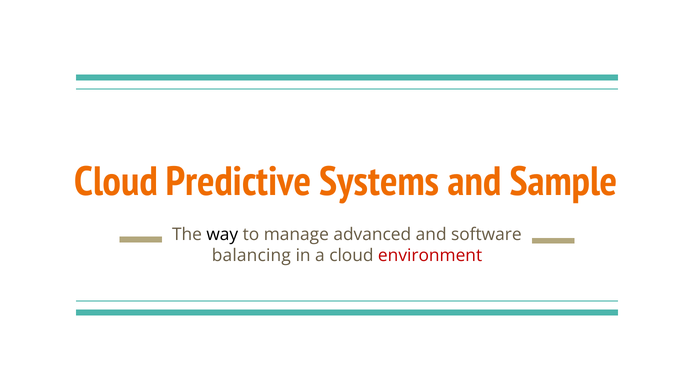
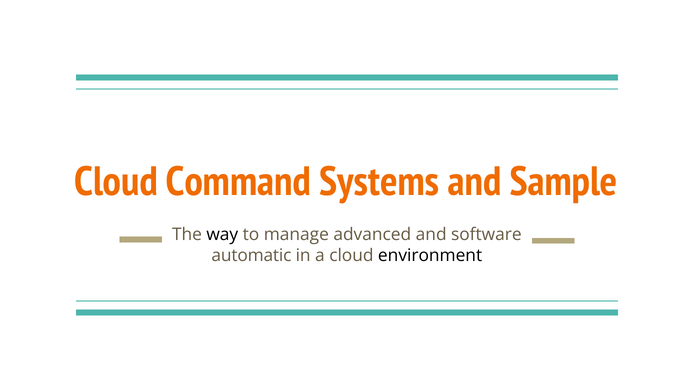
Predictive: Predictive -> Command (238, 182)
balancing: balancing -> automatic (251, 256)
environment colour: red -> black (430, 256)
